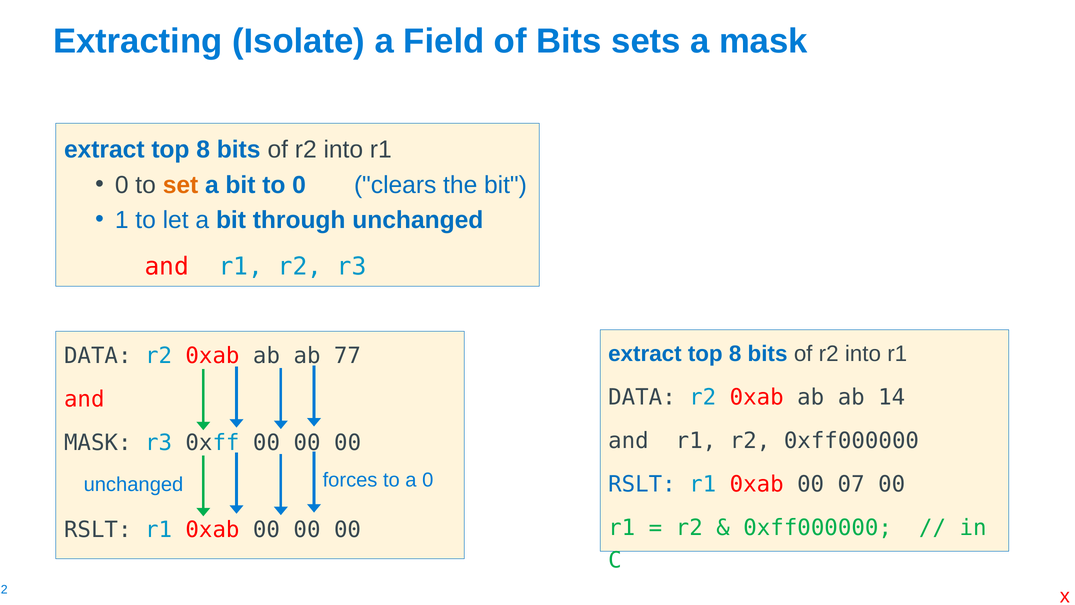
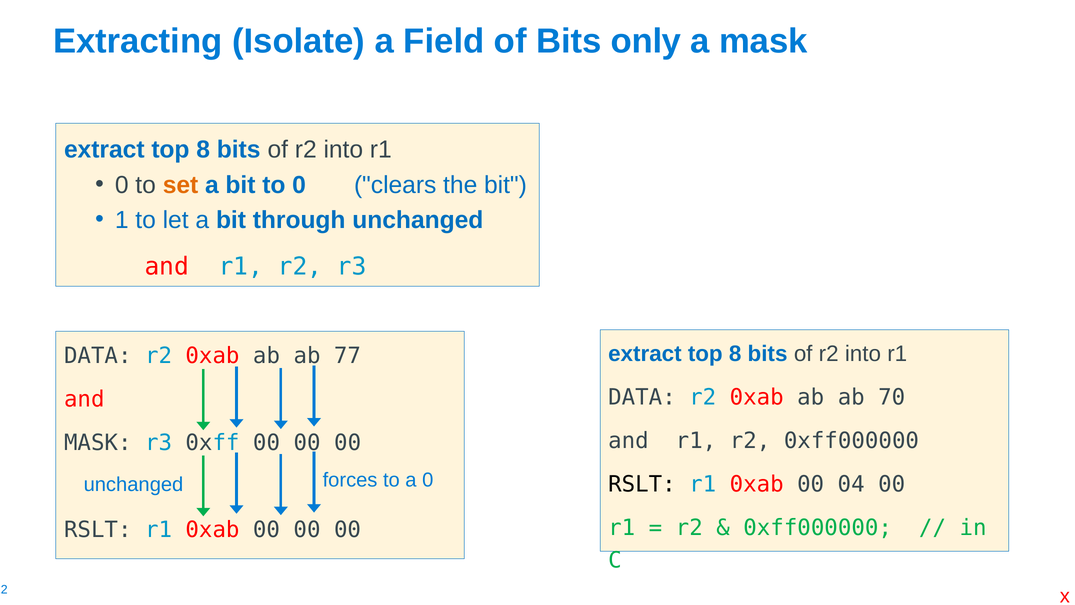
sets: sets -> only (646, 41)
14: 14 -> 70 (892, 397)
RSLT colour: blue -> black (642, 484)
07: 07 -> 04 (851, 484)
